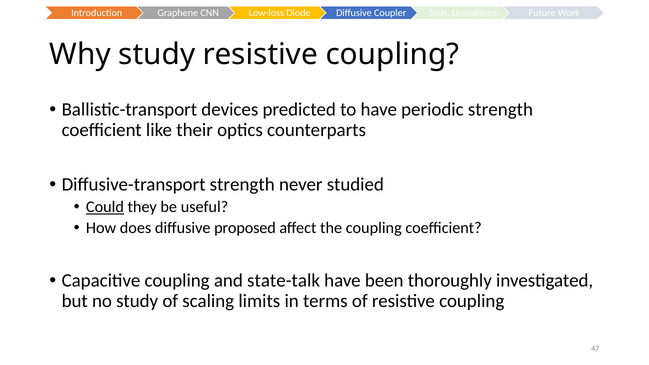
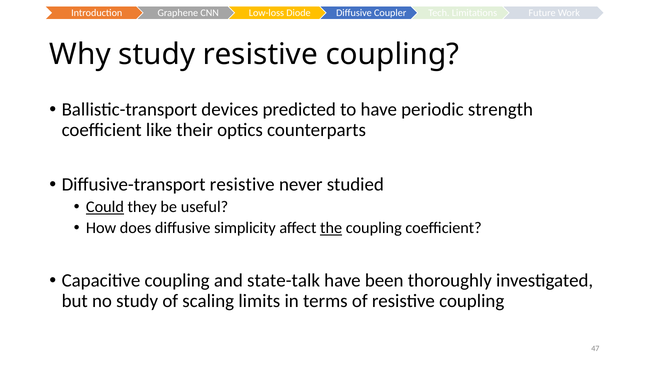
Diffusive-transport strength: strength -> resistive (242, 185)
proposed: proposed -> simplicity (245, 228)
the underline: none -> present (331, 228)
